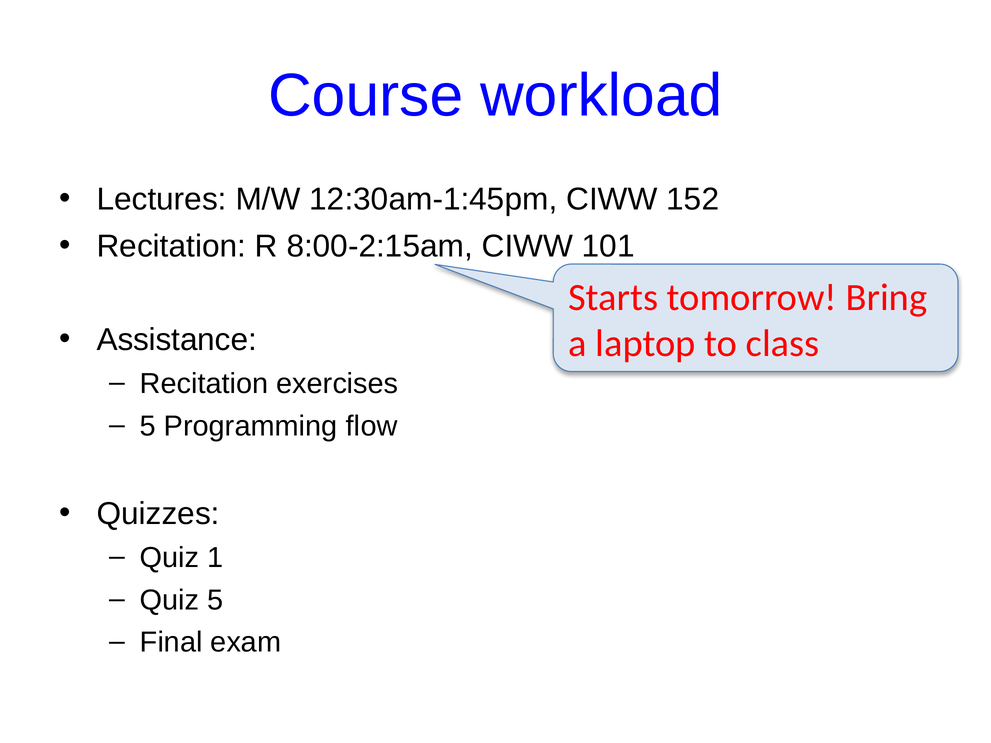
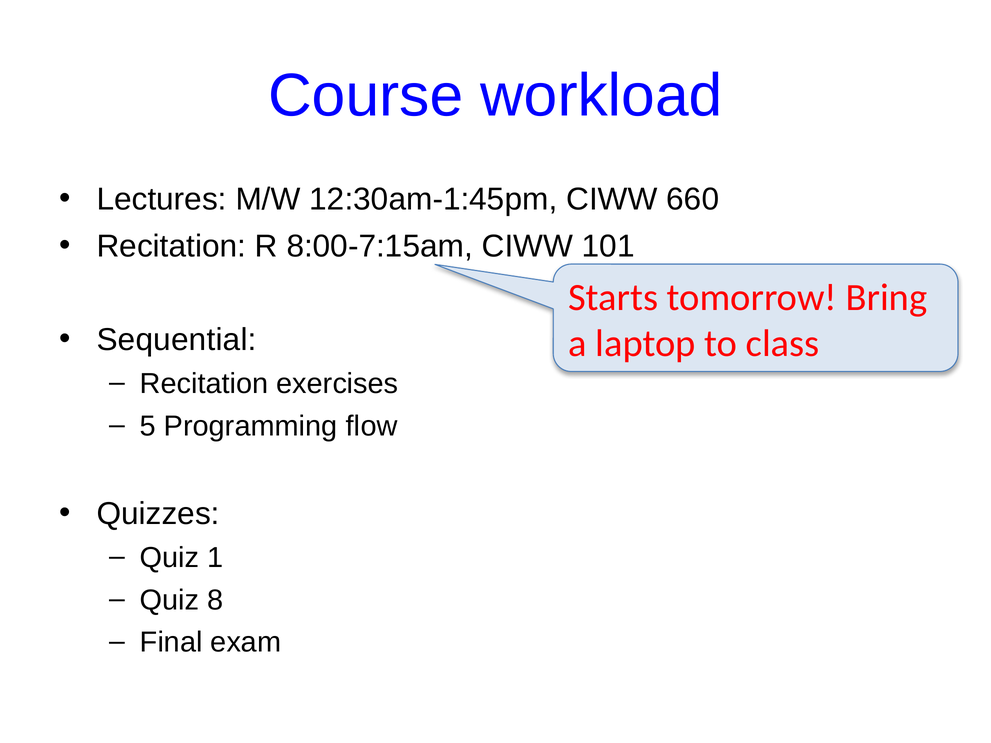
152: 152 -> 660 (693, 200)
8:00-2:15am: 8:00-2:15am -> 8:00-7:15am (380, 246)
Assistance: Assistance -> Sequential (177, 340)
Quiz 5: 5 -> 8 (215, 600)
